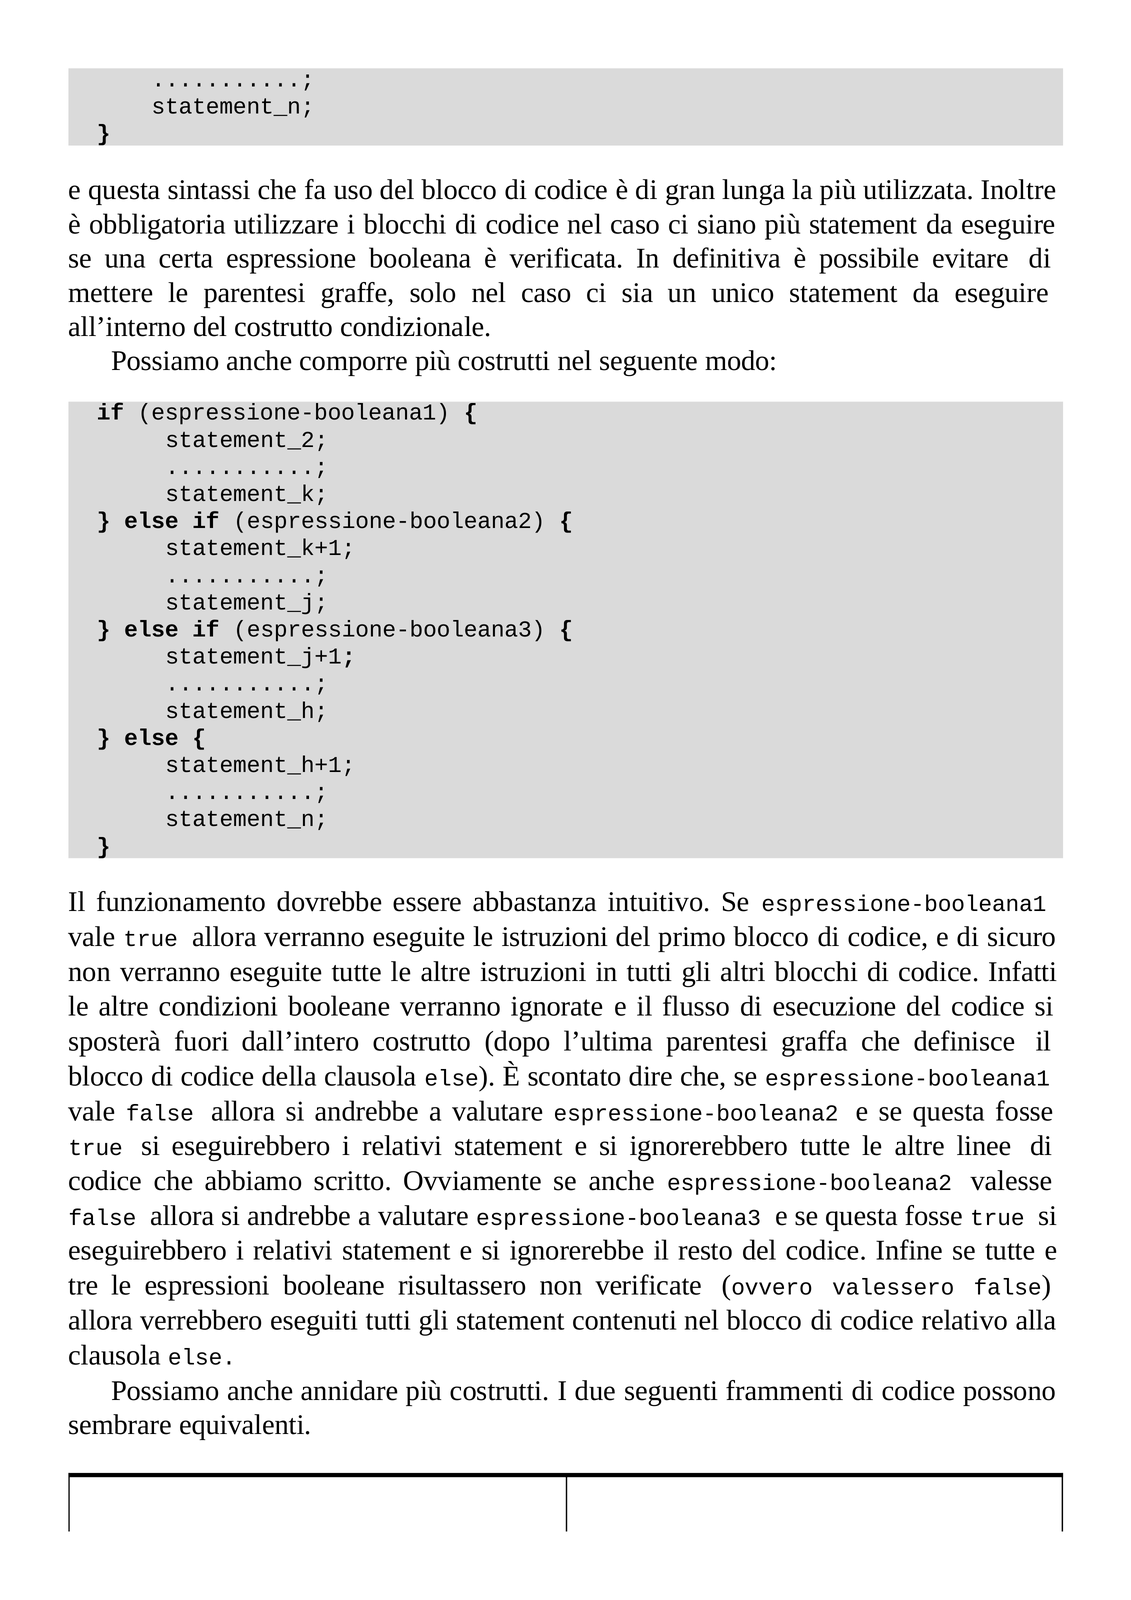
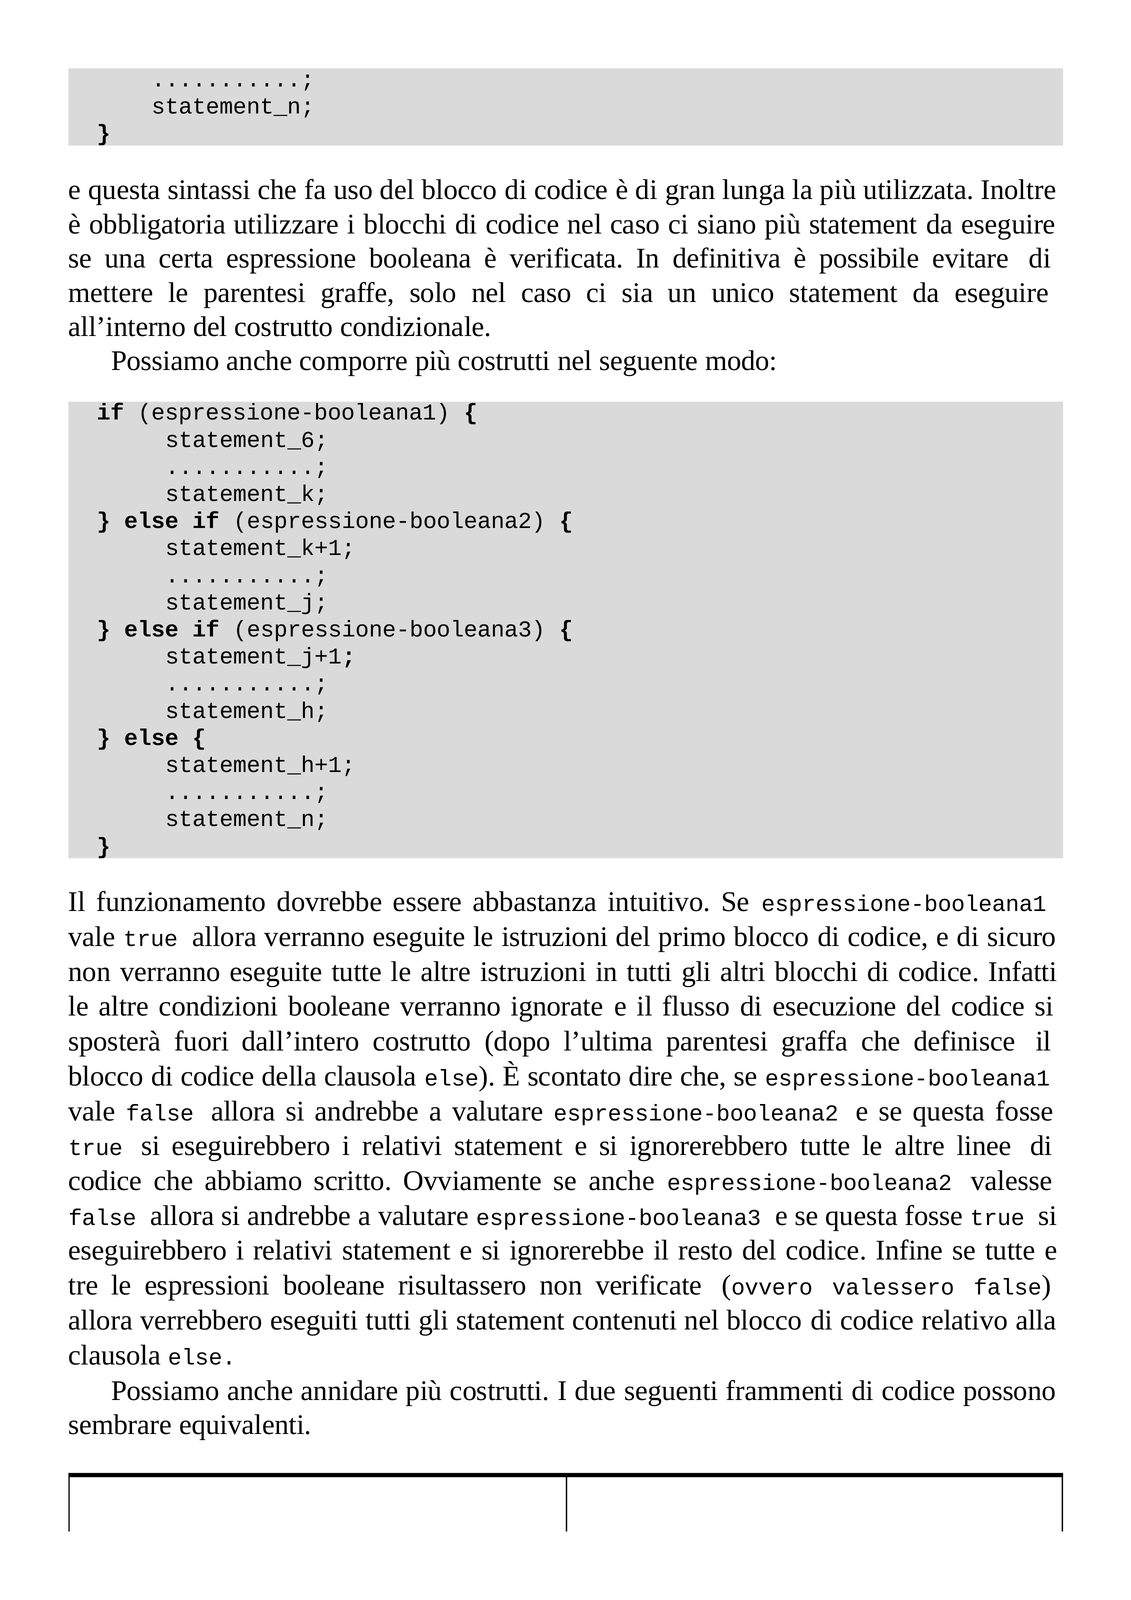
statement_2: statement_2 -> statement_6 (247, 440)
